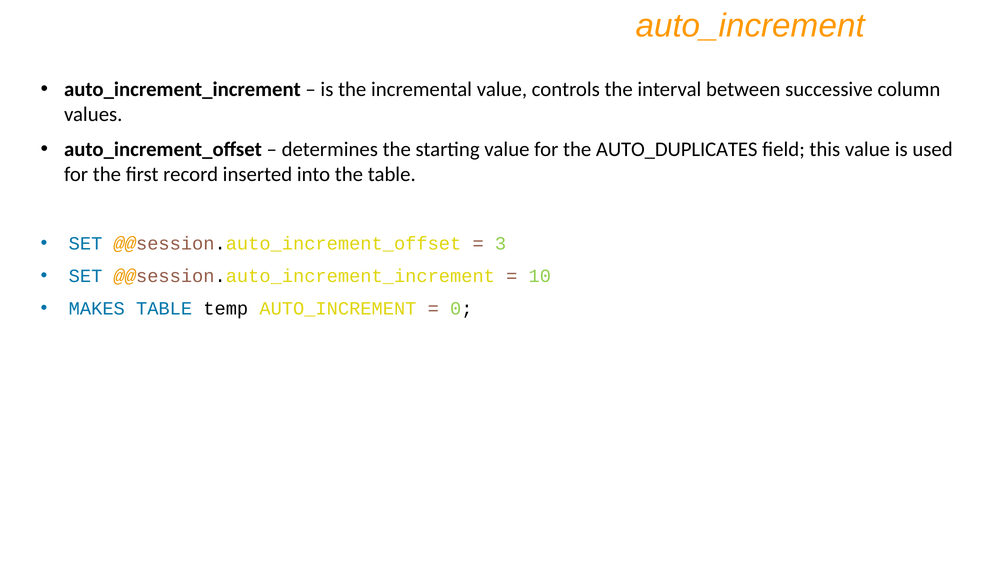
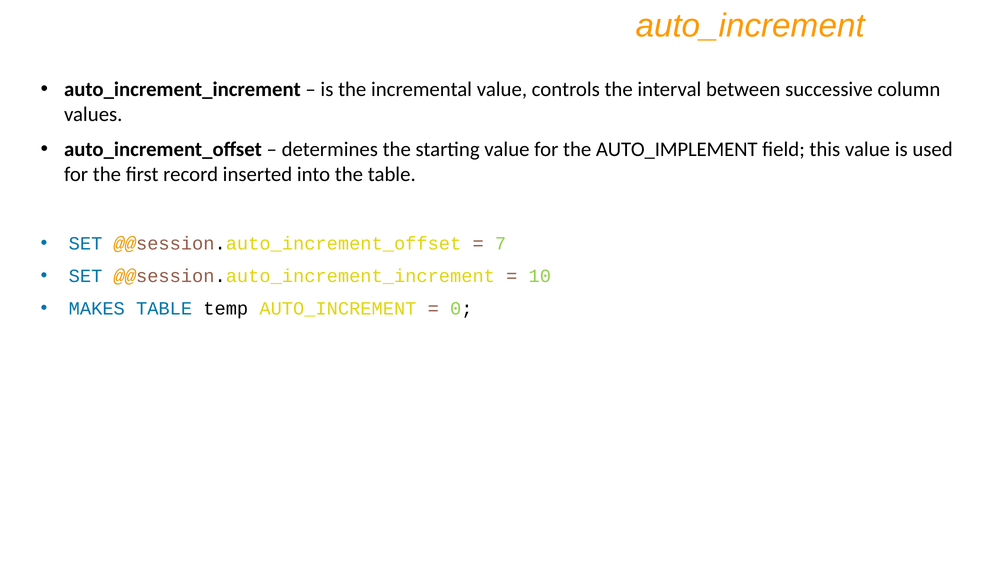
AUTO_DUPLICATES: AUTO_DUPLICATES -> AUTO_IMPLEMENT (677, 149)
3: 3 -> 7 (501, 244)
